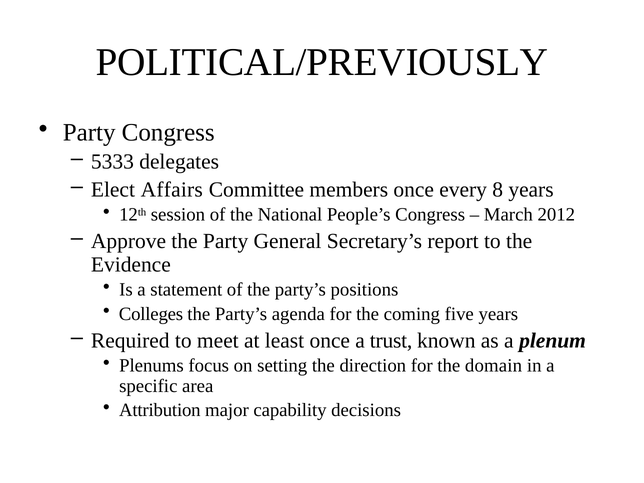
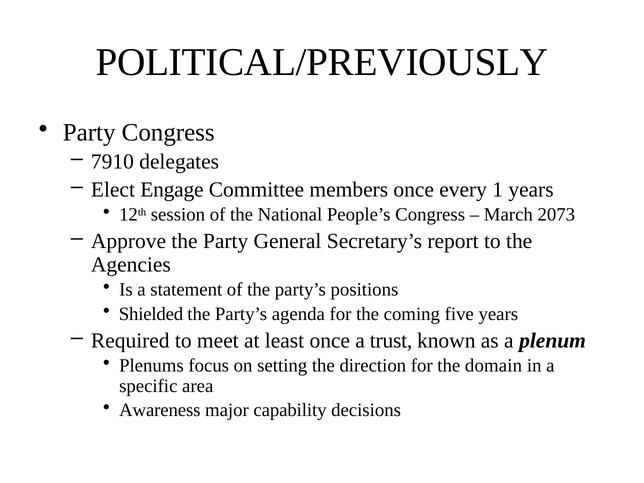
5333: 5333 -> 7910 (112, 162)
Affairs: Affairs -> Engage (172, 190)
8: 8 -> 1 (498, 190)
2012: 2012 -> 2073 (556, 215)
Evidence: Evidence -> Agencies (131, 265)
Colleges: Colleges -> Shielded (151, 314)
Attribution: Attribution -> Awareness (160, 410)
